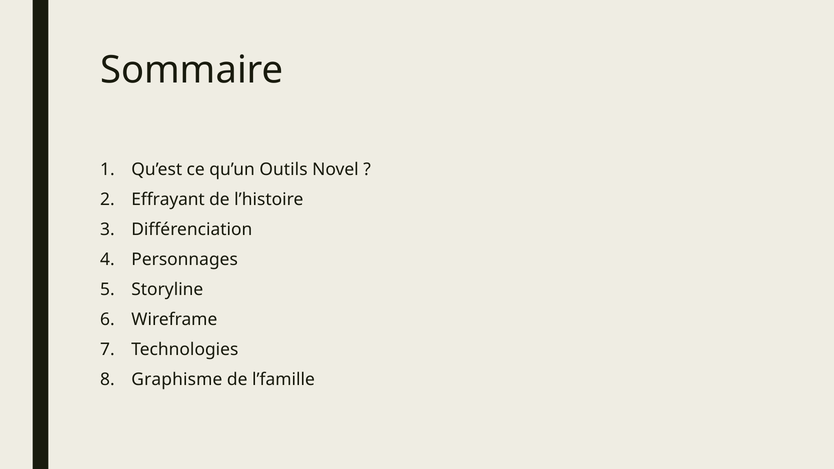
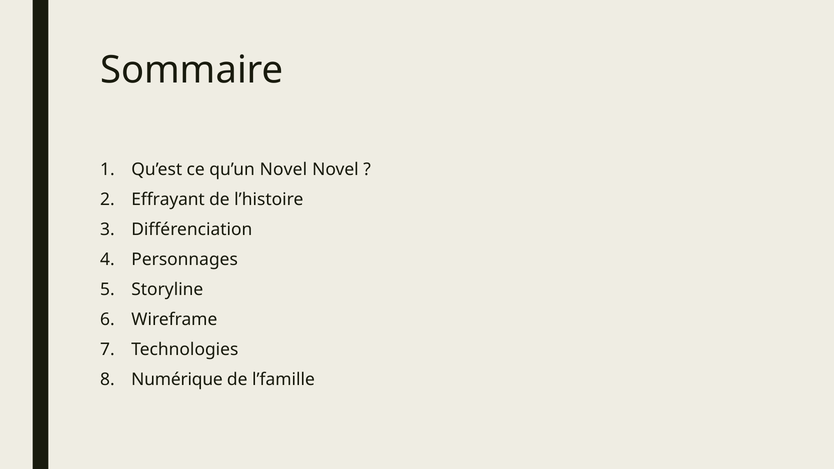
qu’un Outils: Outils -> Novel (283, 169)
Graphisme: Graphisme -> Numérique (177, 380)
